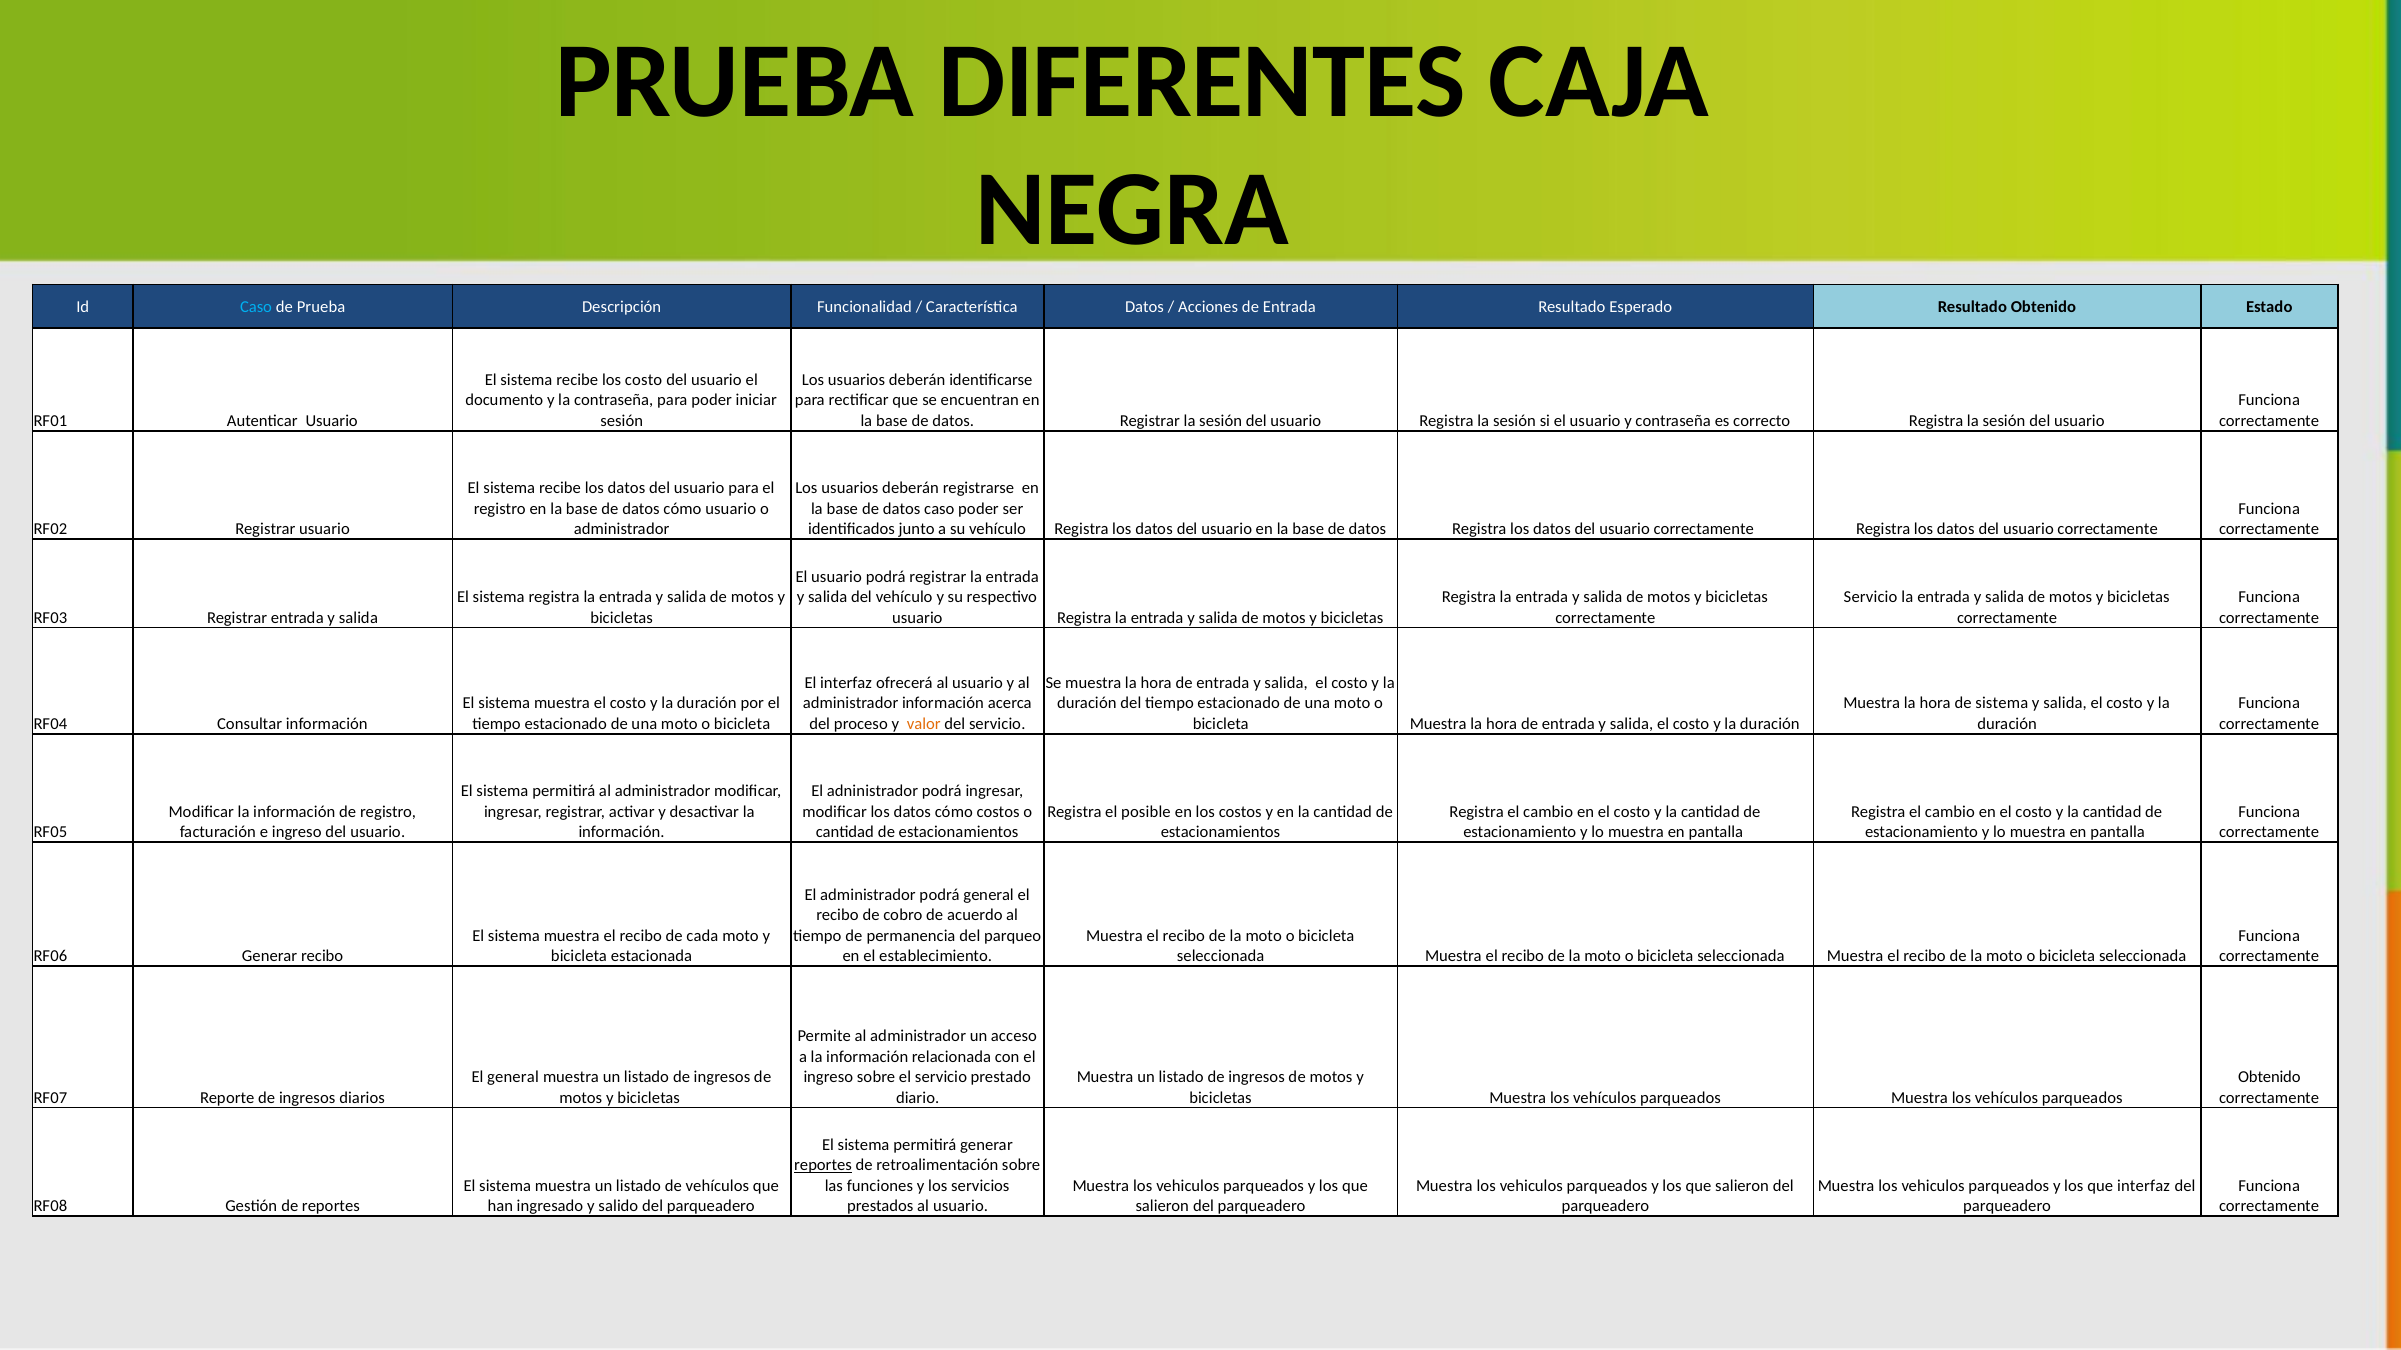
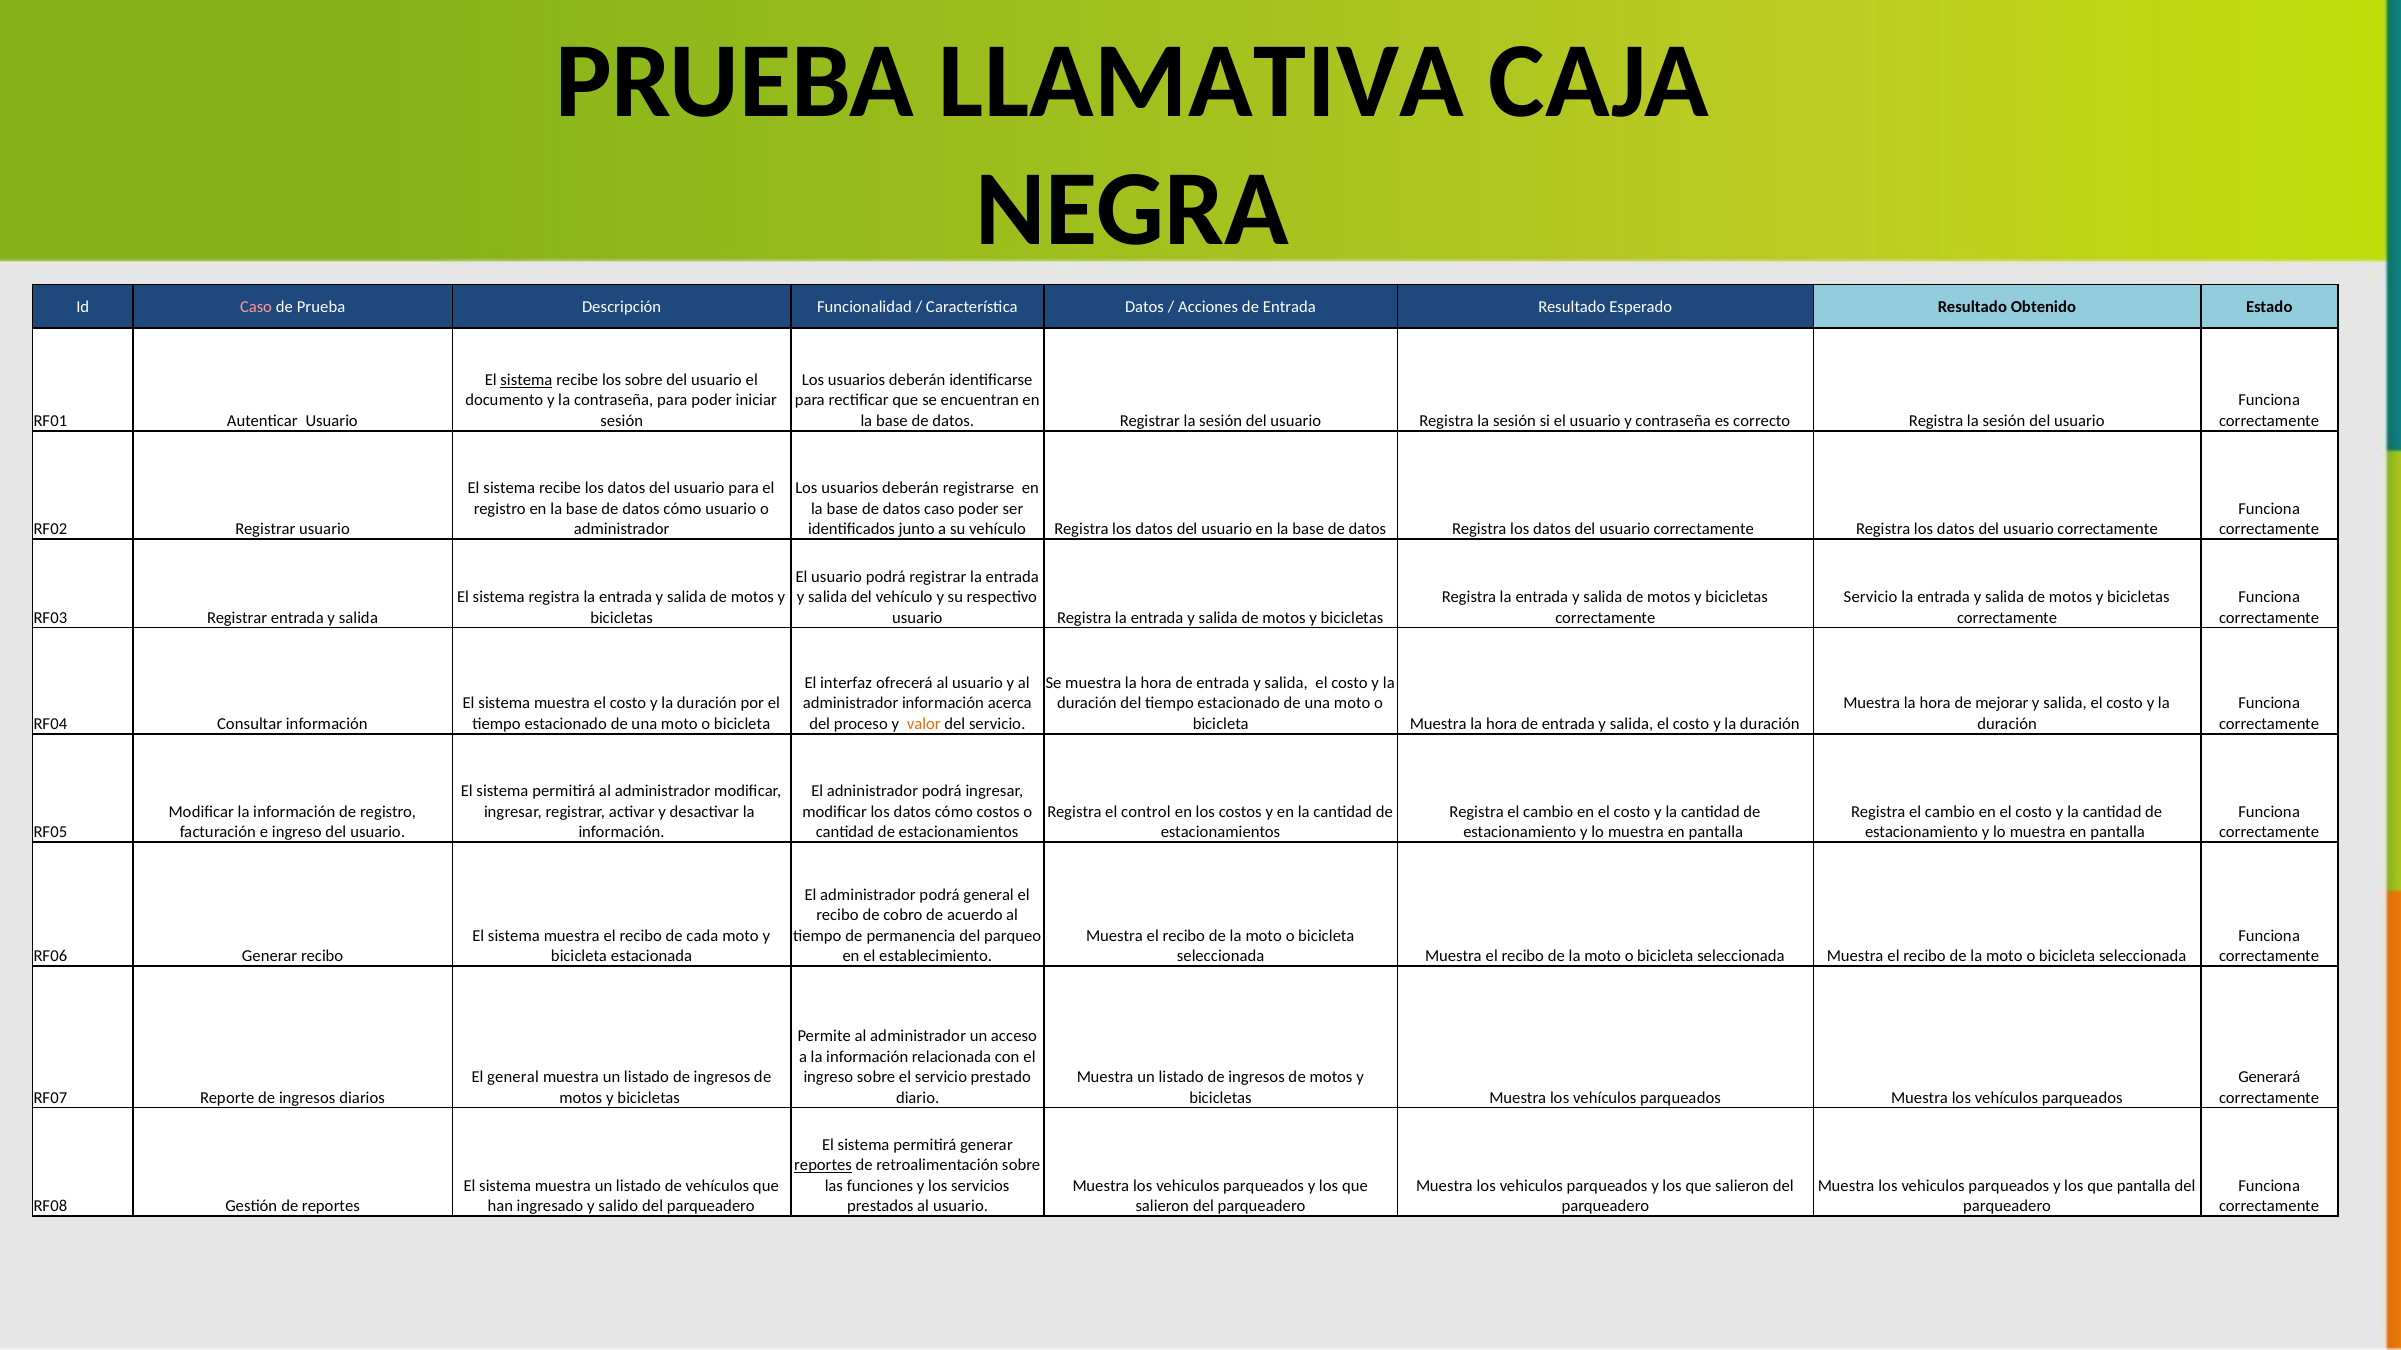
DIFERENTES: DIFERENTES -> LLAMATIVA (1202, 81)
Caso colour: light blue -> pink (256, 307)
sistema underline: none -> present (526, 380)
los costo: costo -> sobre (644, 380)
de sistema: sistema -> mejorar (2002, 704)
posible: posible -> control (1146, 812)
Obtenido: Obtenido -> Generará (2269, 1078)
que interfaz: interfaz -> pantalla (2144, 1186)
